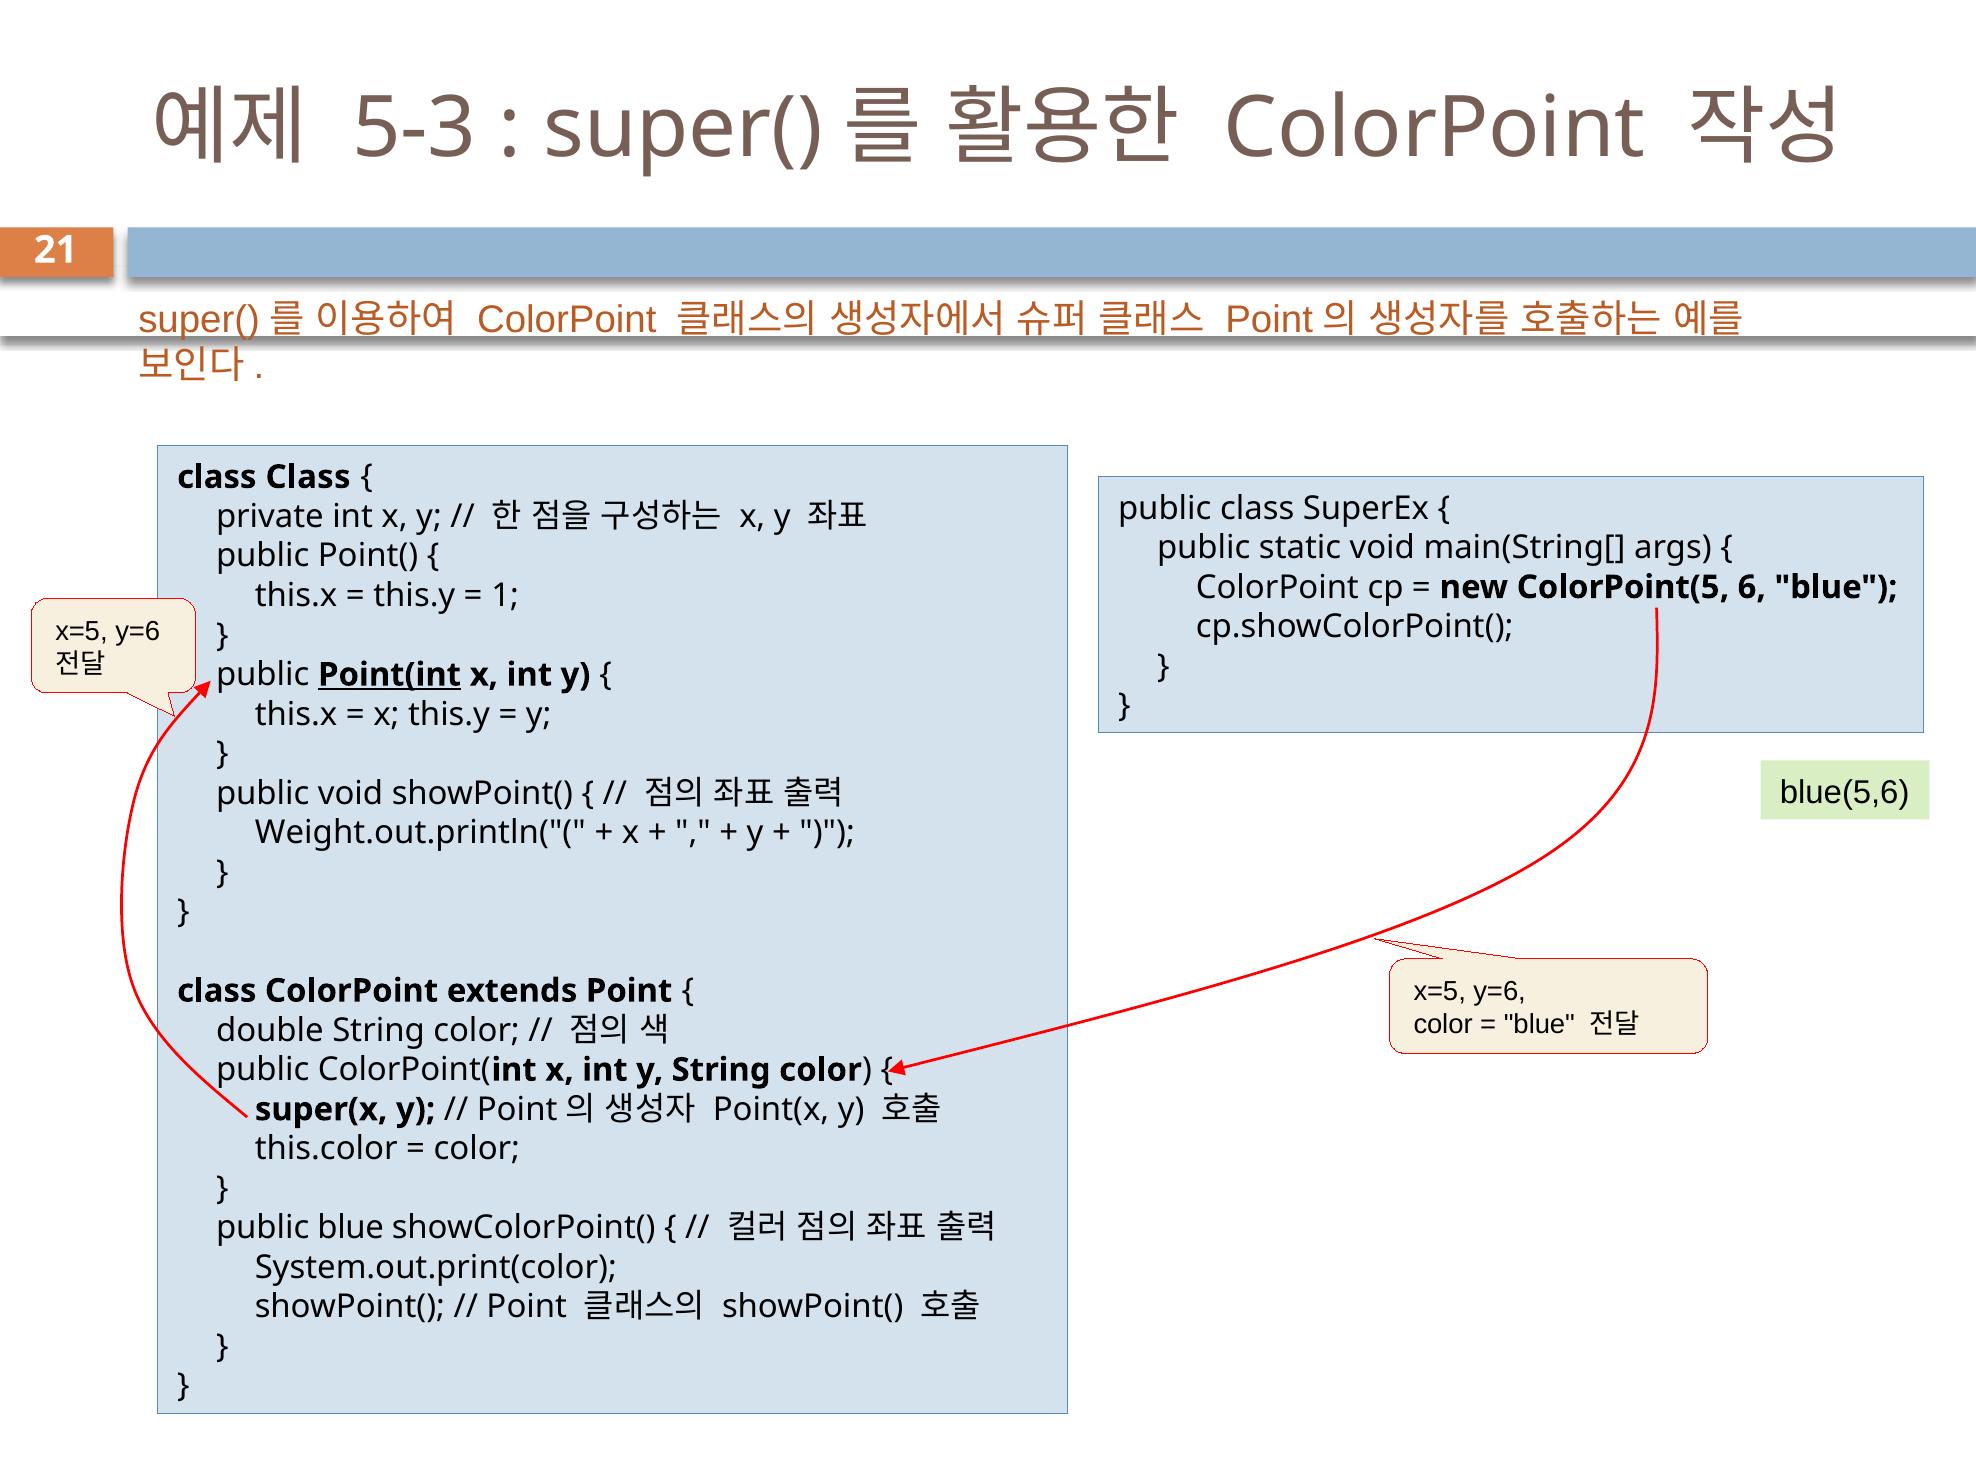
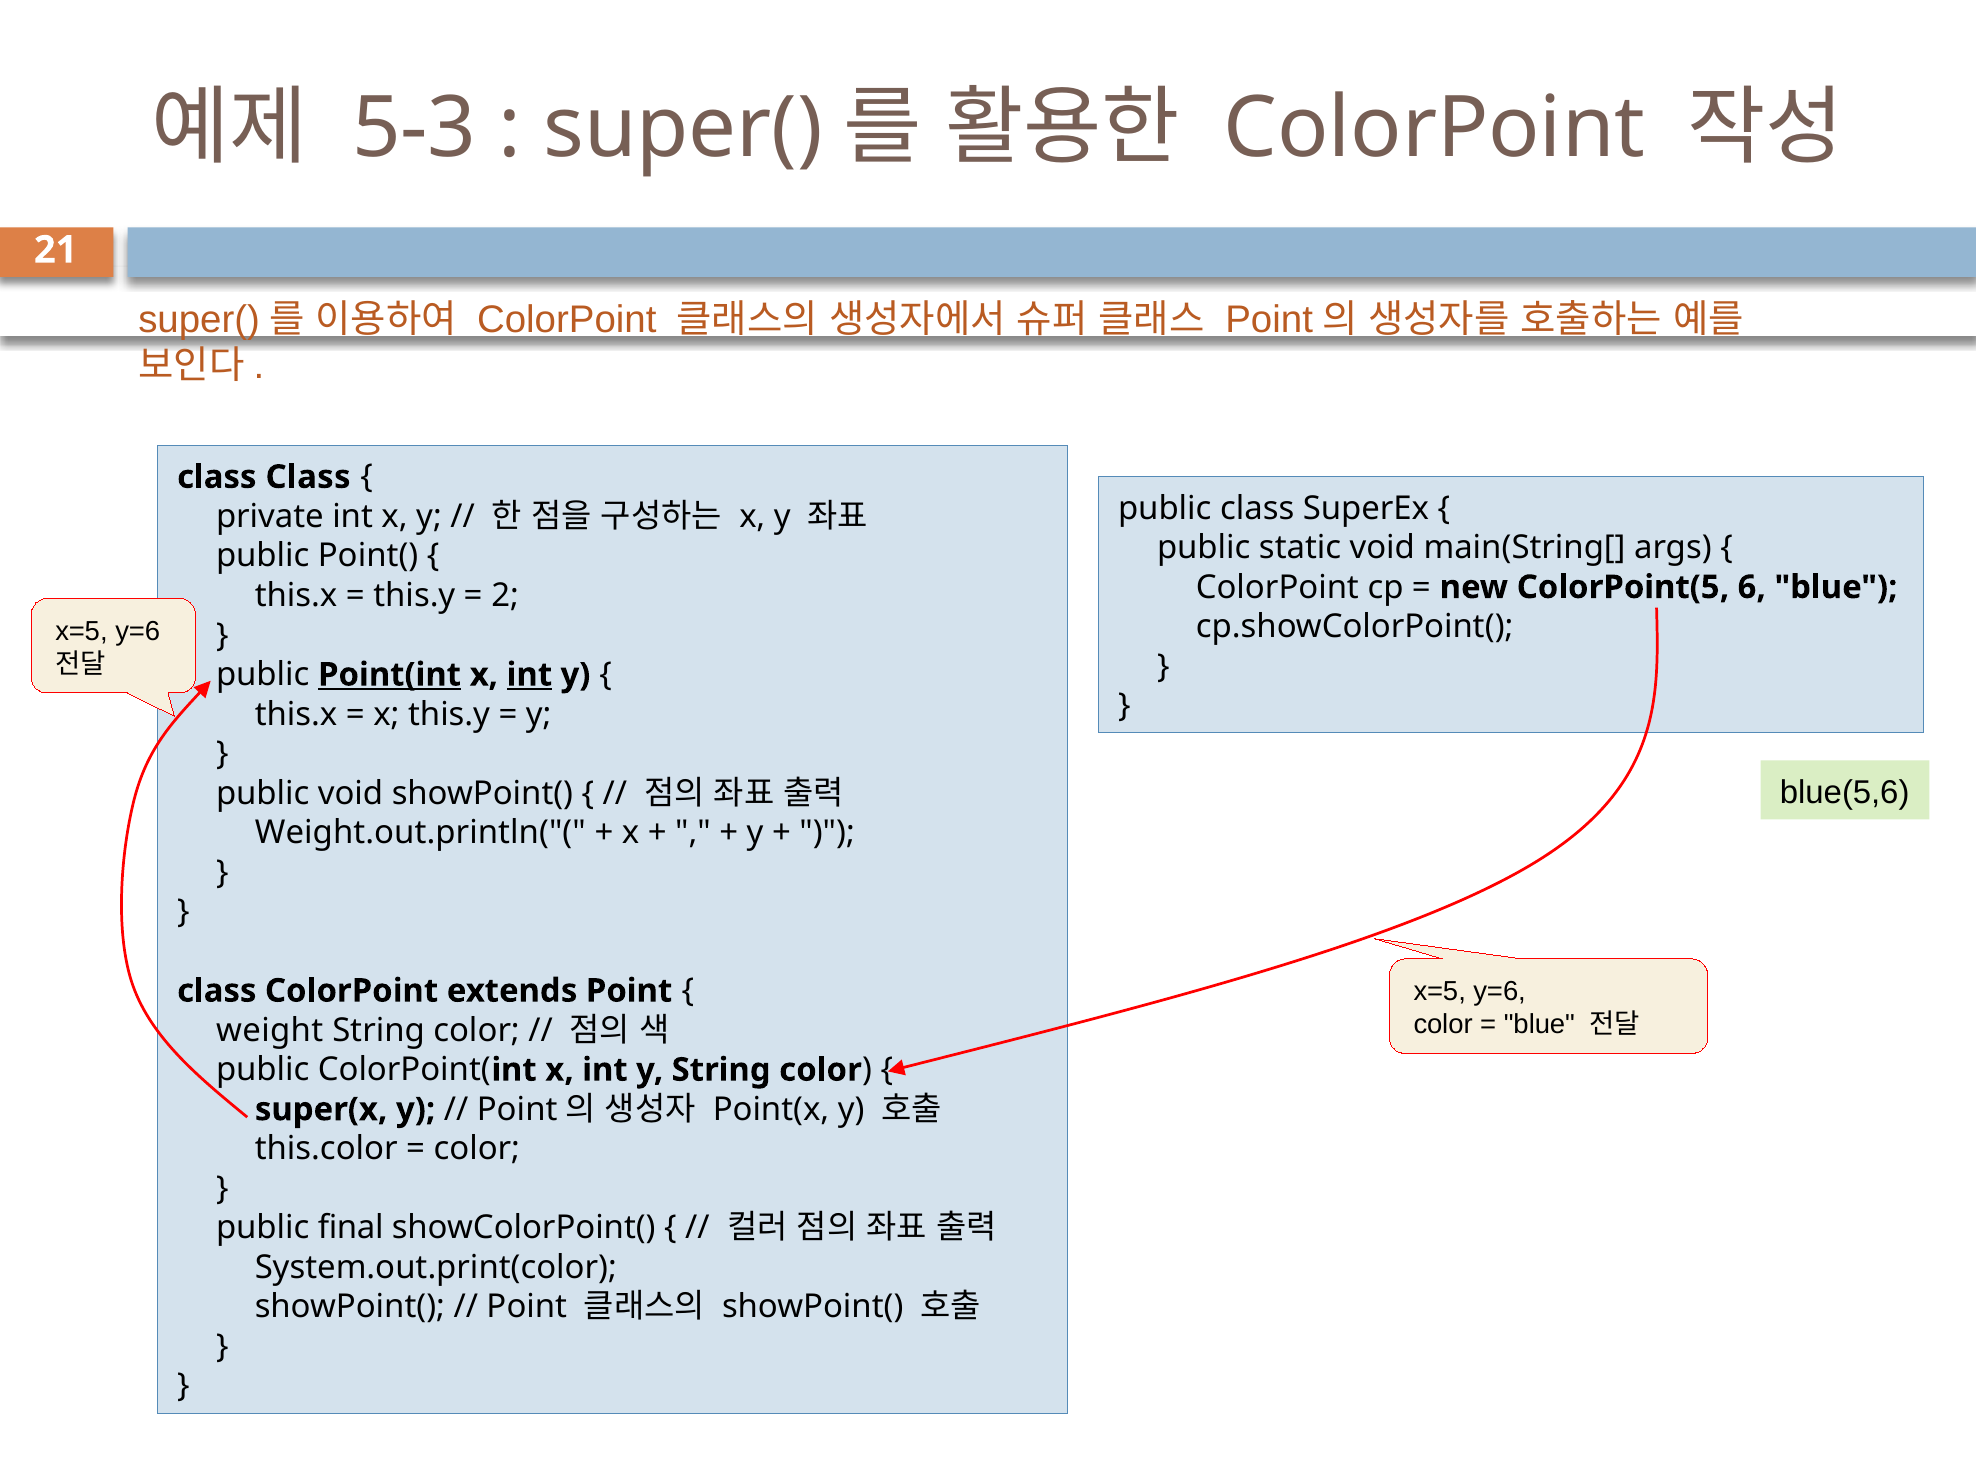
1: 1 -> 2 (505, 596)
int underline: none -> present (529, 675)
double: double -> weight (270, 1030)
public blue: blue -> final (351, 1228)
